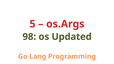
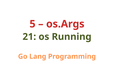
98: 98 -> 21 (29, 37)
Updated: Updated -> Running (72, 37)
